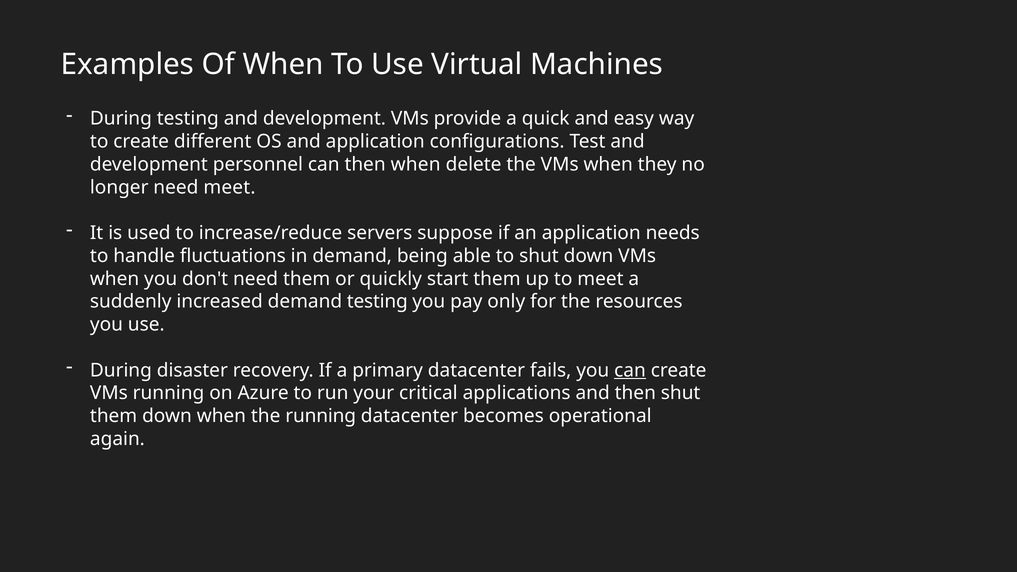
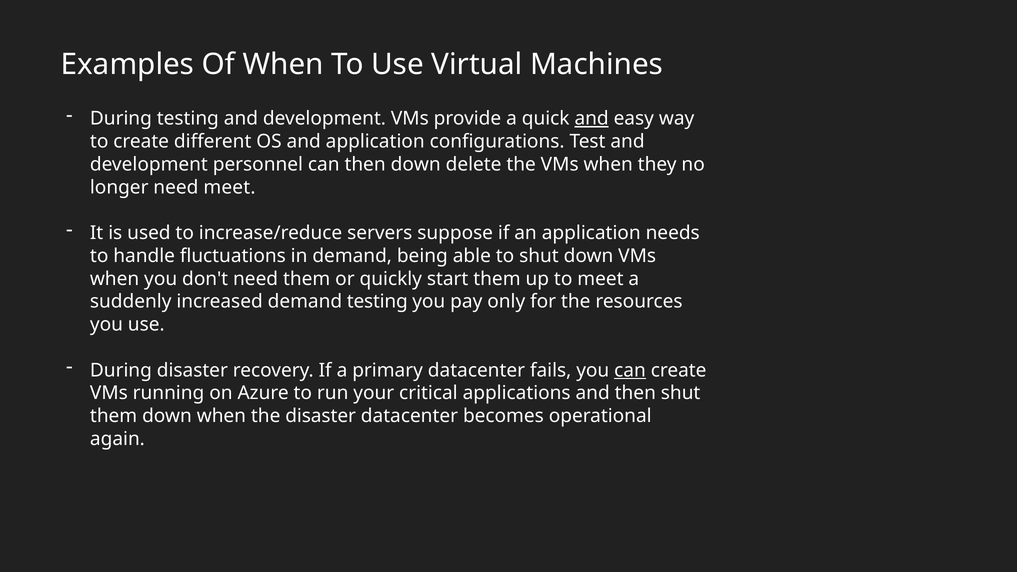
and underline: none -> present (592, 119)
then when: when -> down (416, 164)
the running: running -> disaster (321, 416)
